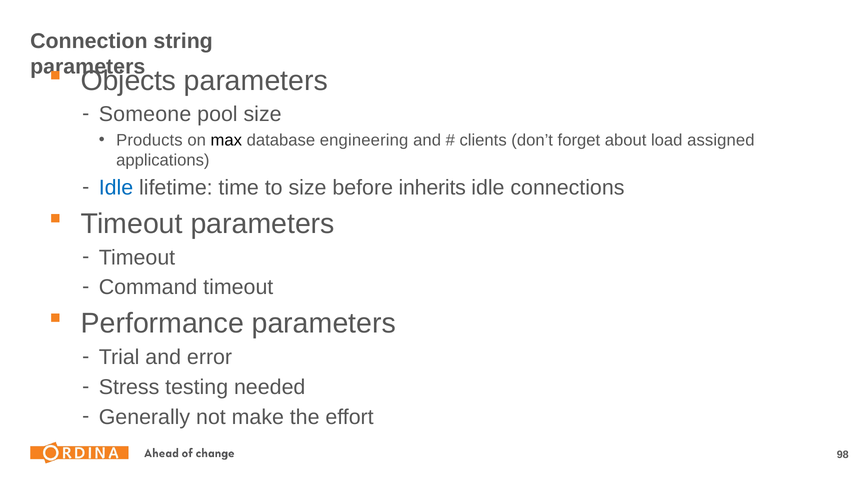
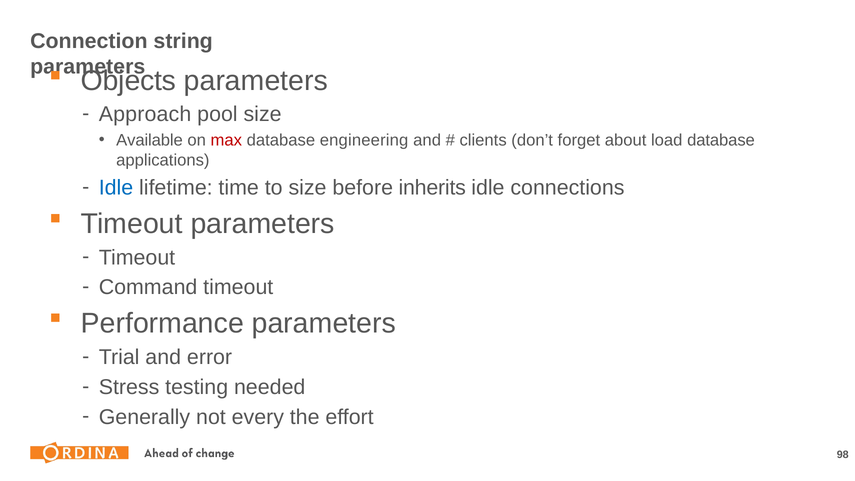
Someone: Someone -> Approach (145, 114)
Products: Products -> Available (150, 140)
max colour: black -> red (226, 140)
load assigned: assigned -> database (721, 140)
make: make -> every (258, 417)
